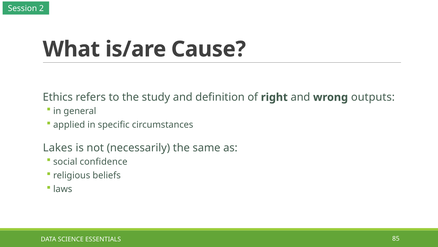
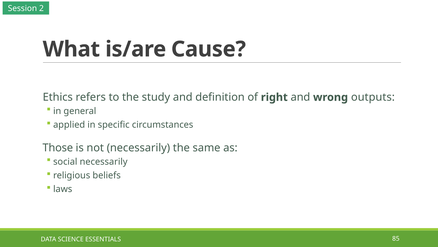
Lakes: Lakes -> Those (58, 148)
social confidence: confidence -> necessarily (104, 161)
